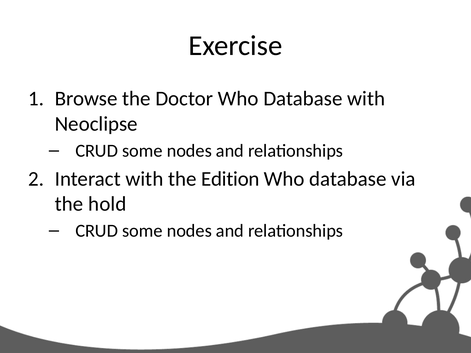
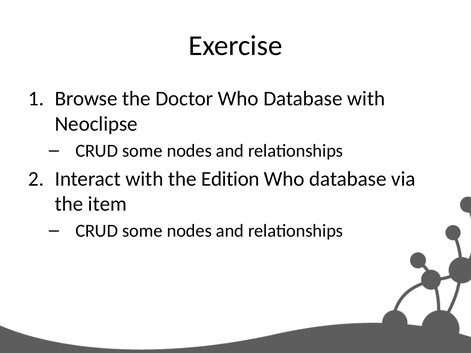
hold: hold -> item (107, 204)
